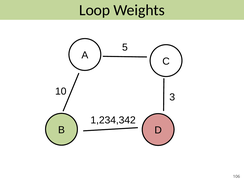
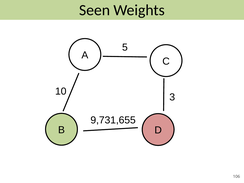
Loop: Loop -> Seen (95, 10)
1,234,342: 1,234,342 -> 9,731,655 (113, 120)
